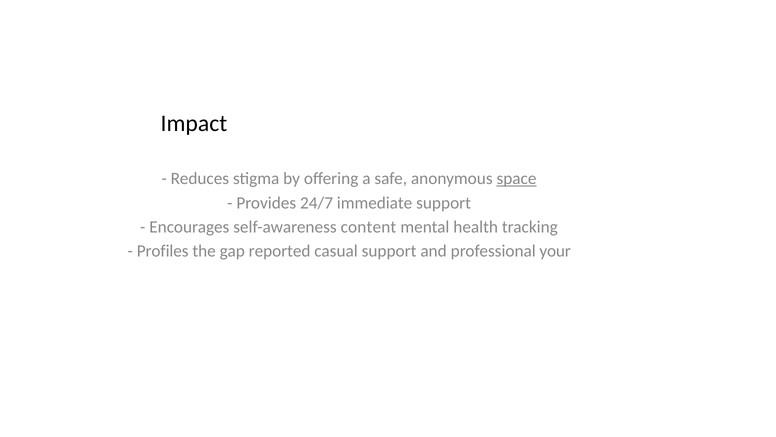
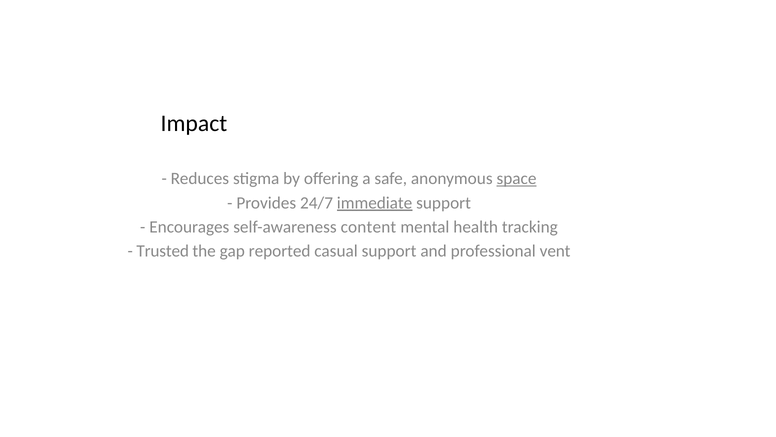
immediate underline: none -> present (375, 203)
Profiles: Profiles -> Trusted (163, 251)
your: your -> vent (555, 251)
